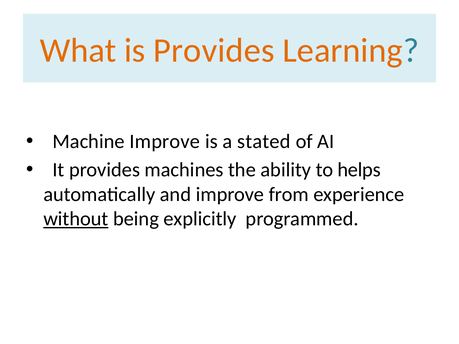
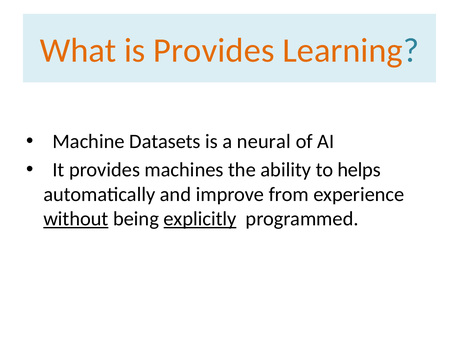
Machine Improve: Improve -> Datasets (165, 141)
stated: stated -> neural (264, 141)
explicitly underline: none -> present (200, 219)
